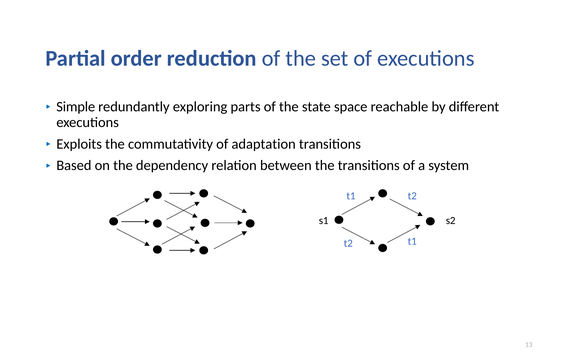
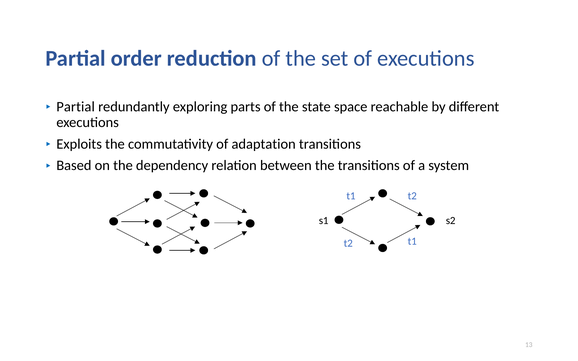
Simple: Simple -> Partial (76, 107)
